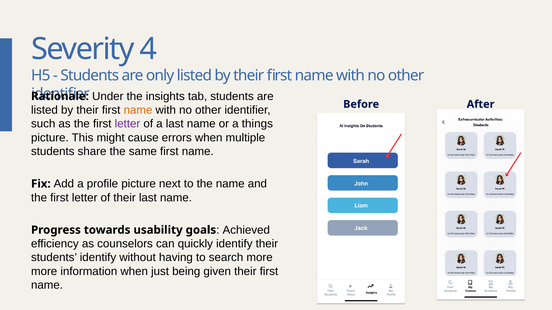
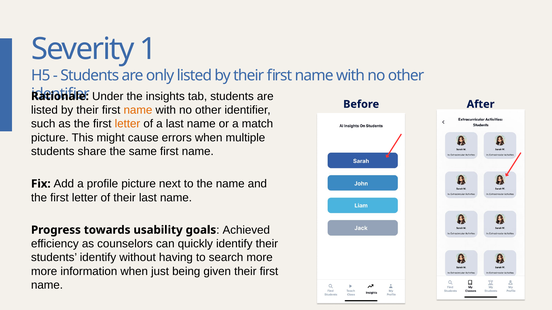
4: 4 -> 1 (148, 49)
letter colour: purple -> orange (127, 124)
things: things -> match (257, 124)
